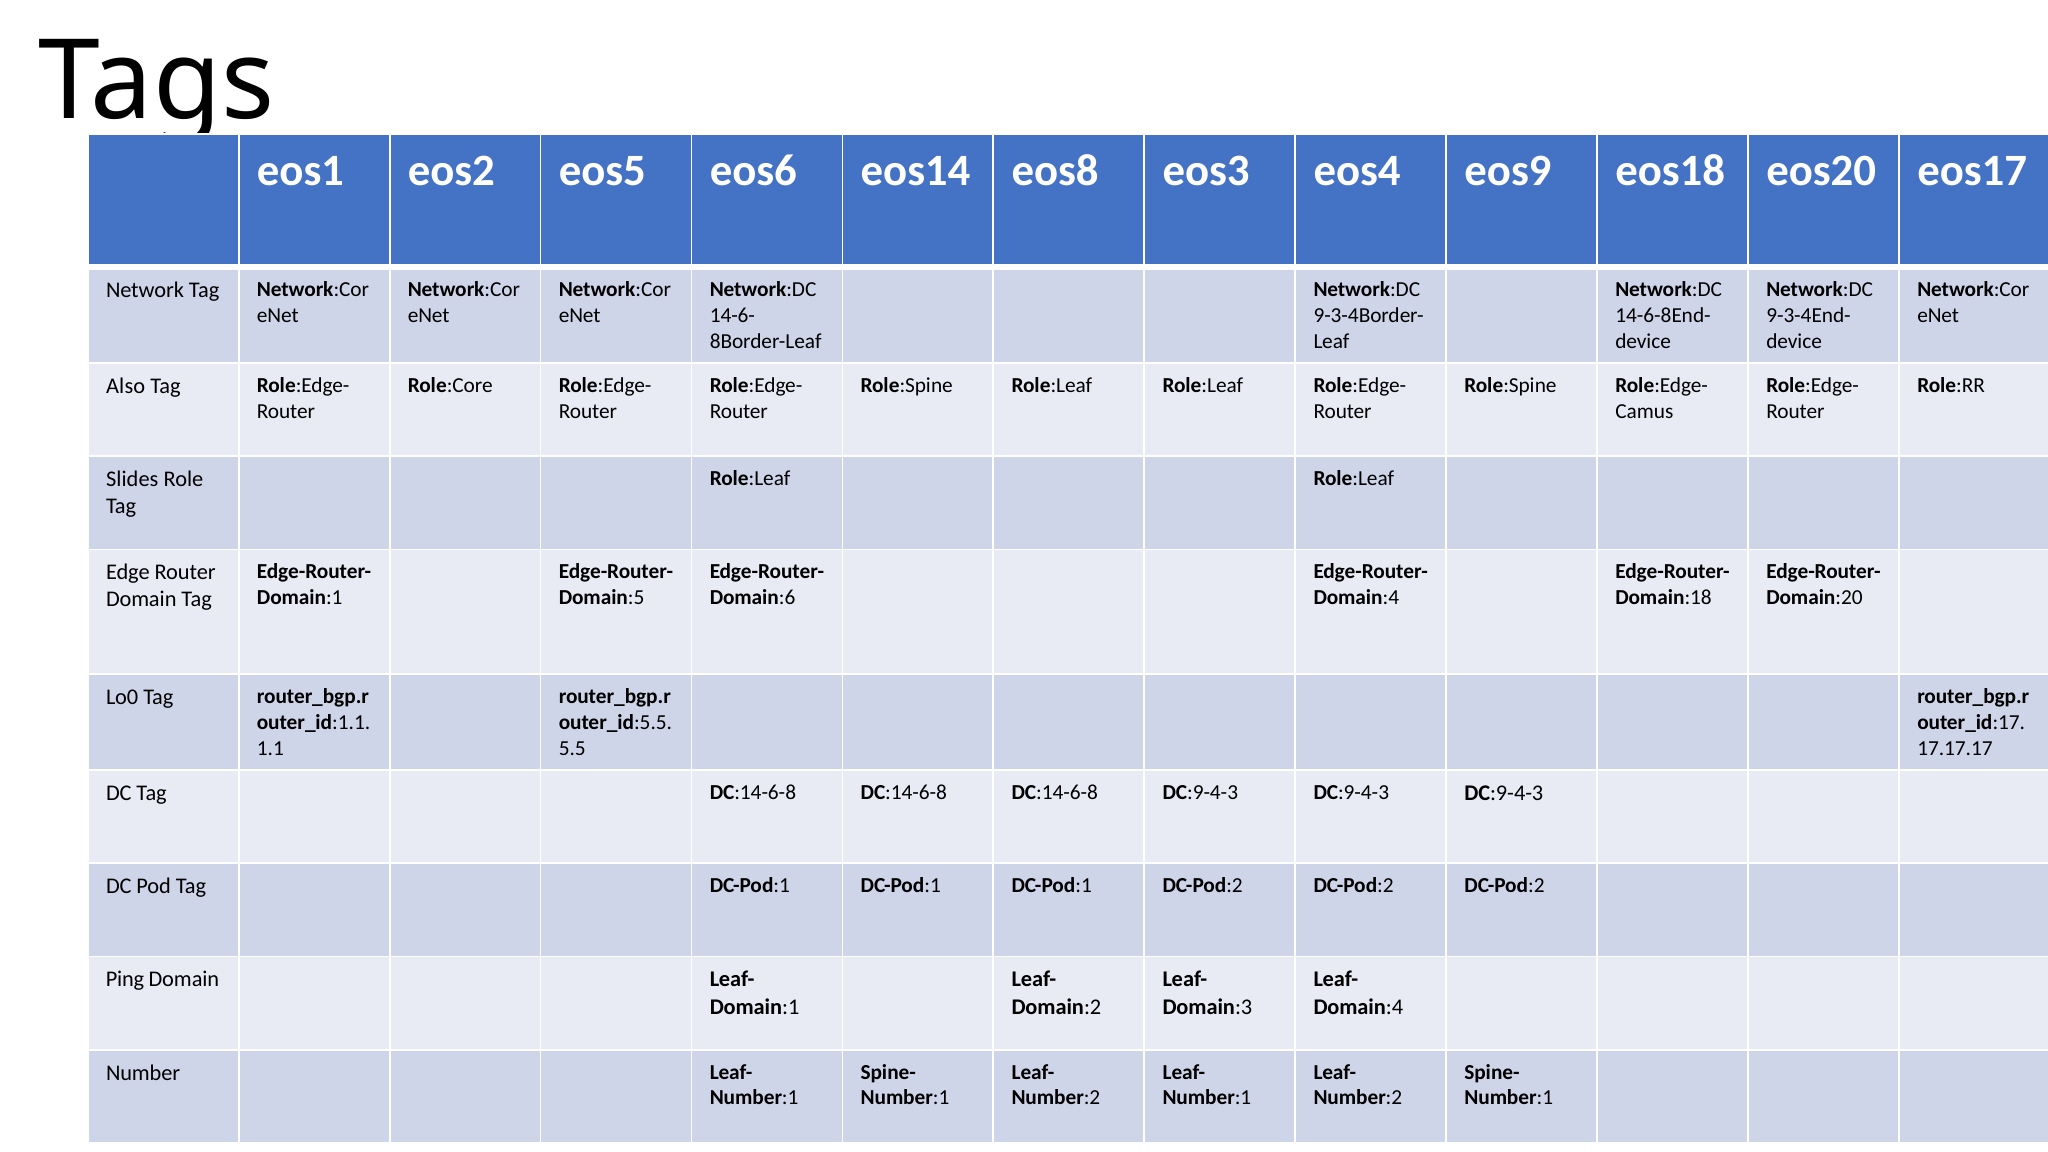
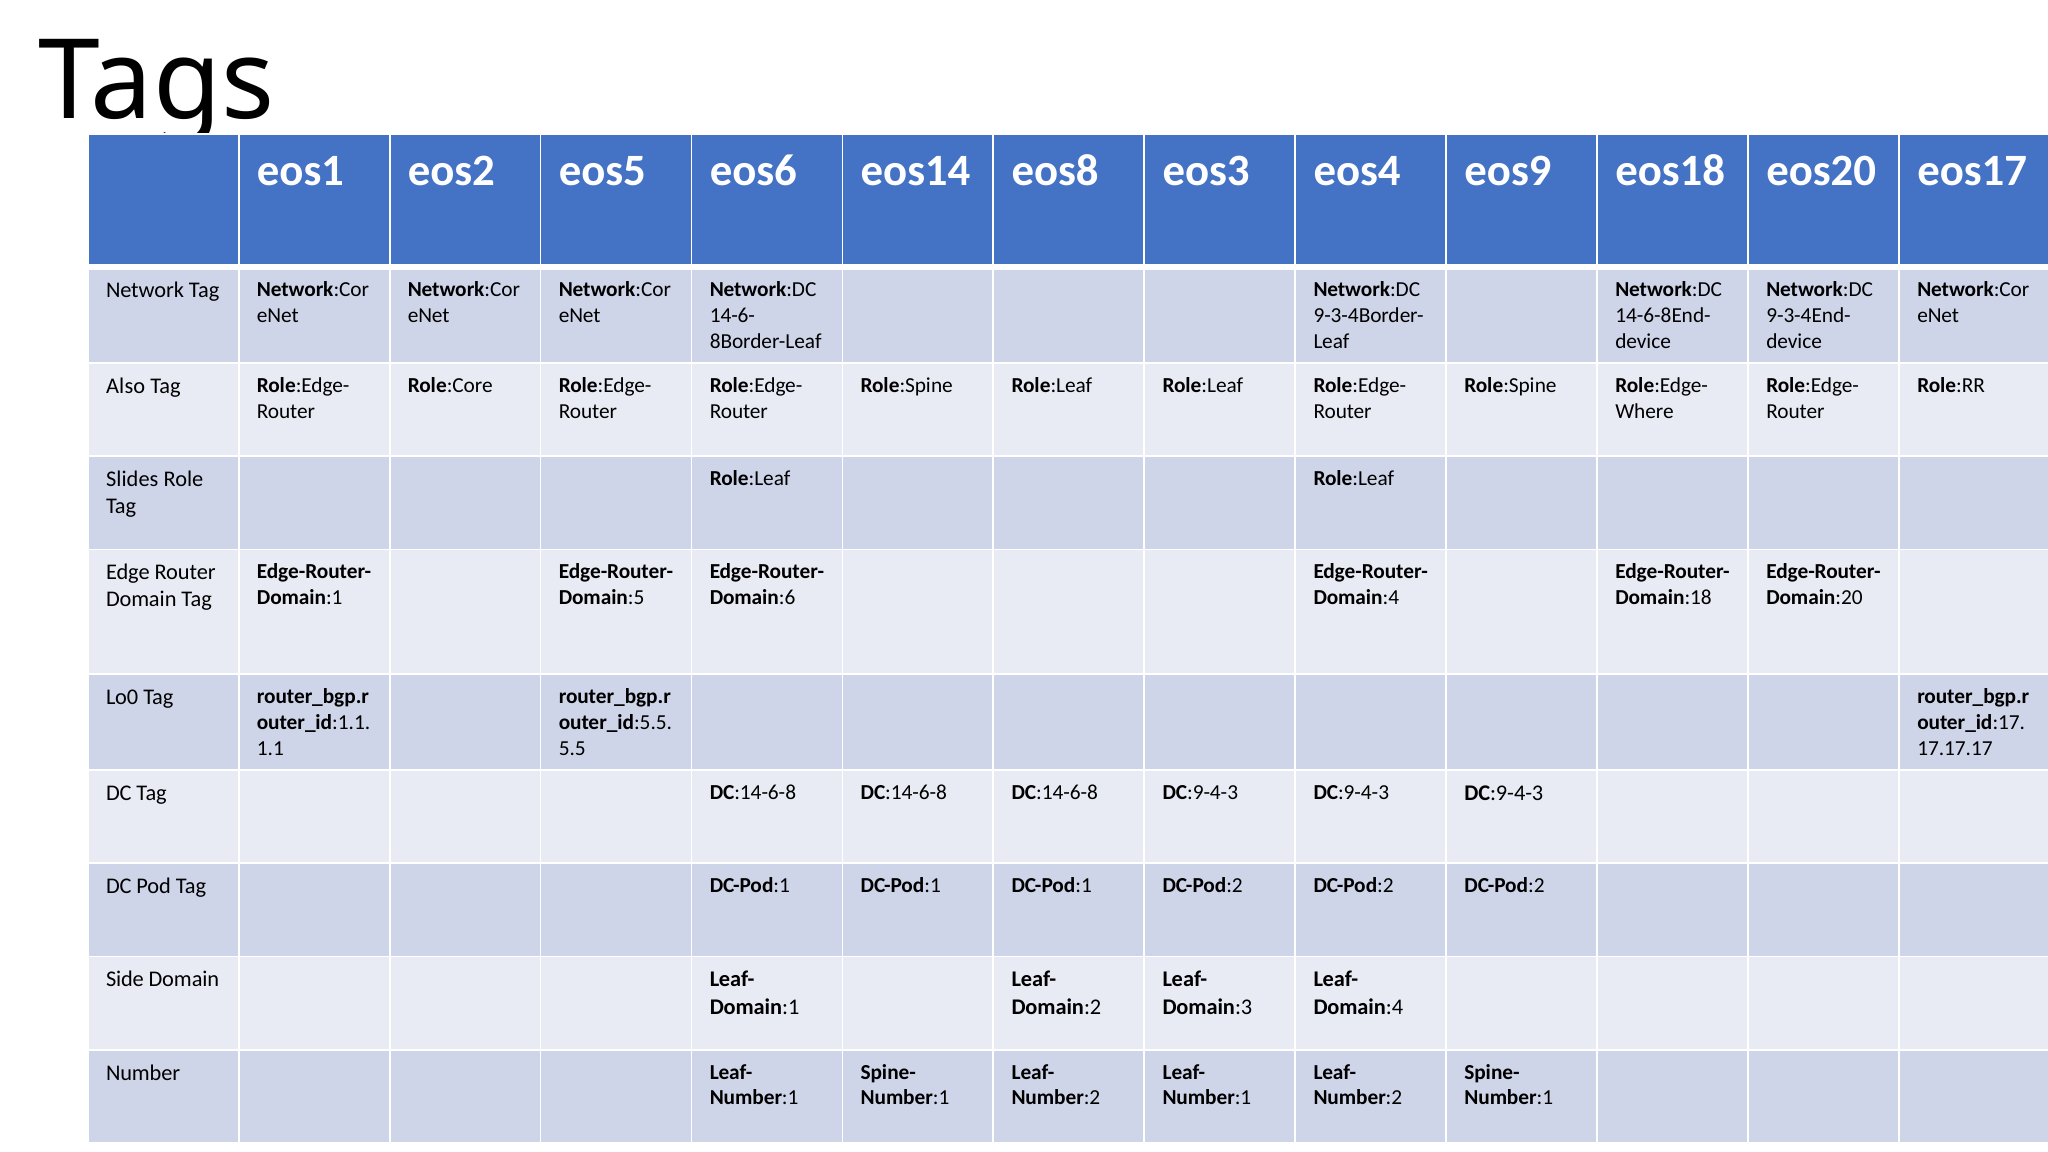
Camus: Camus -> Where (1645, 411)
Ping: Ping -> Side (125, 979)
